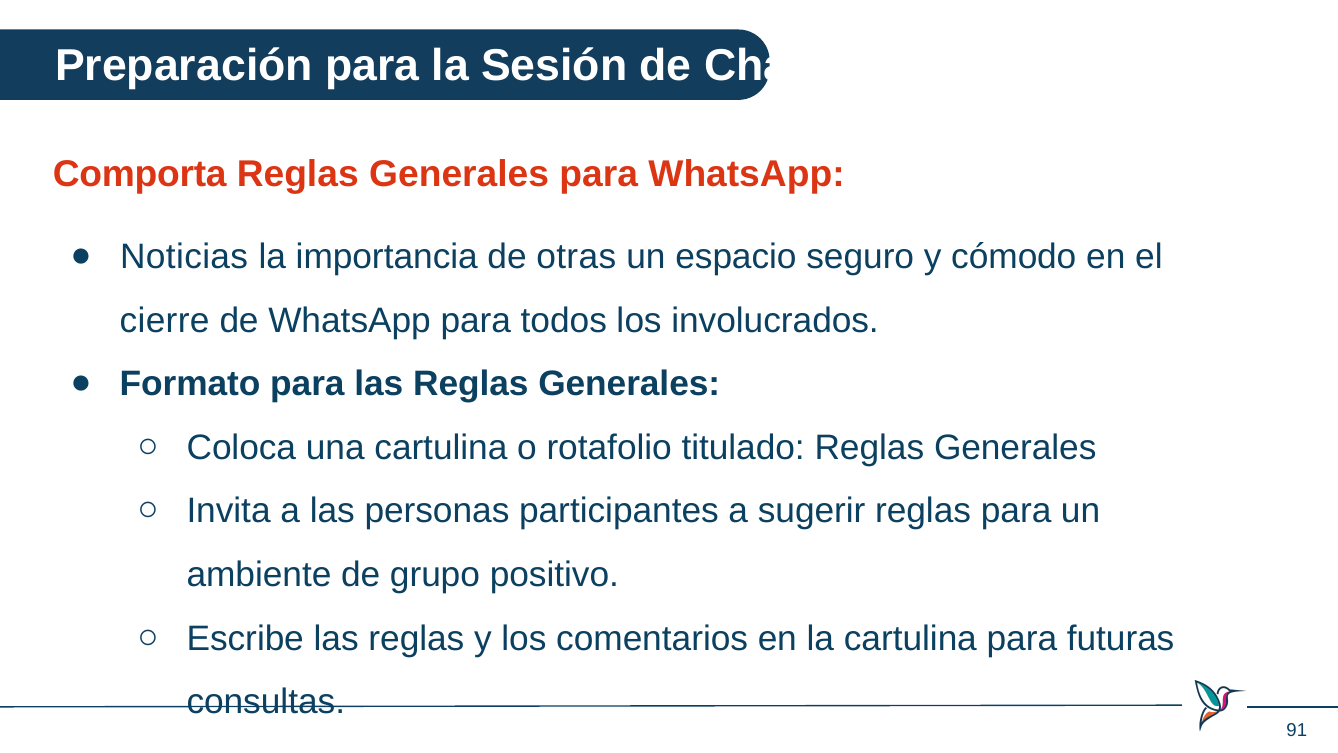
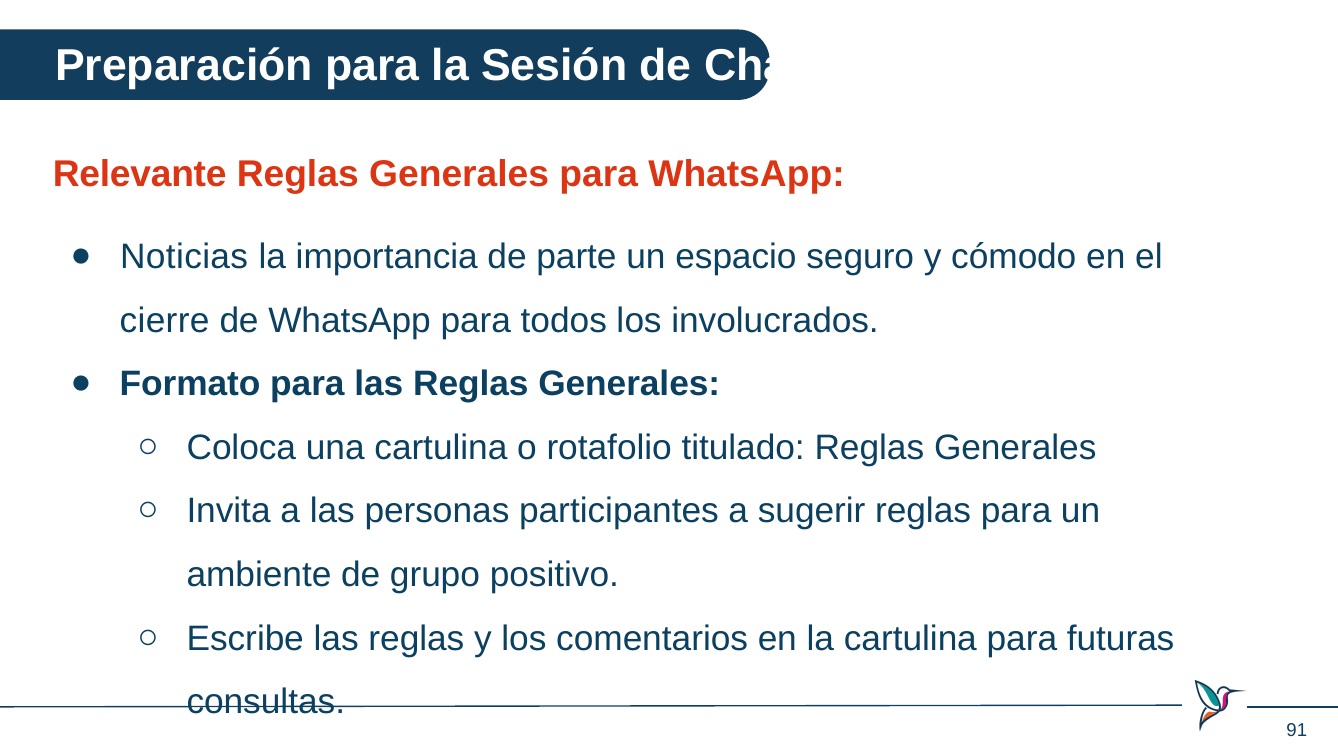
Comporta: Comporta -> Relevante (140, 174)
otras: otras -> parte (576, 257)
